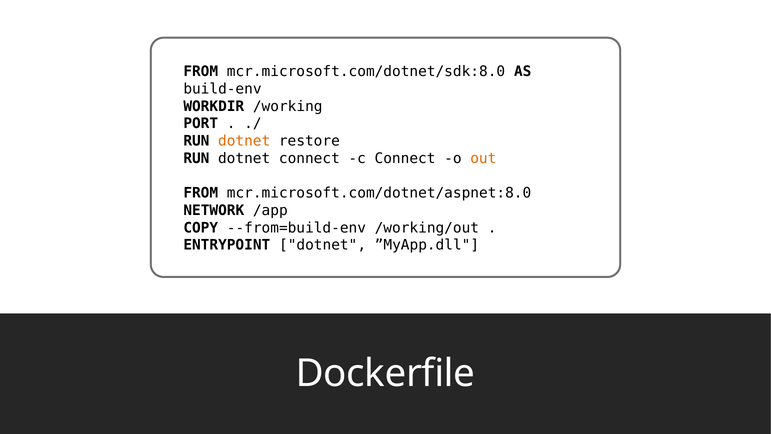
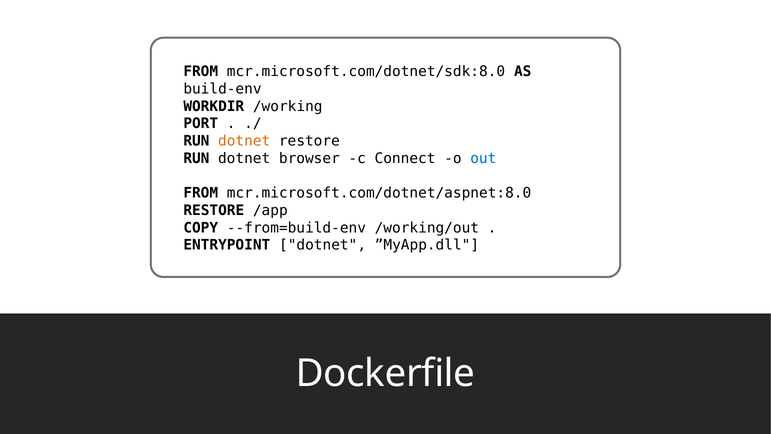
dotnet connect: connect -> browser (309, 158)
out colour: orange -> blue (483, 158)
NETWORK: NETWORK -> RESTORE (214, 210)
